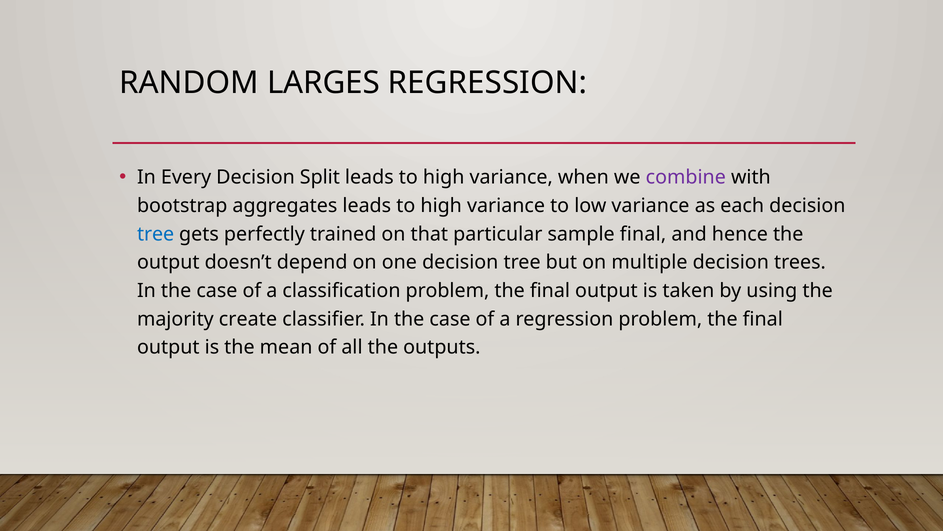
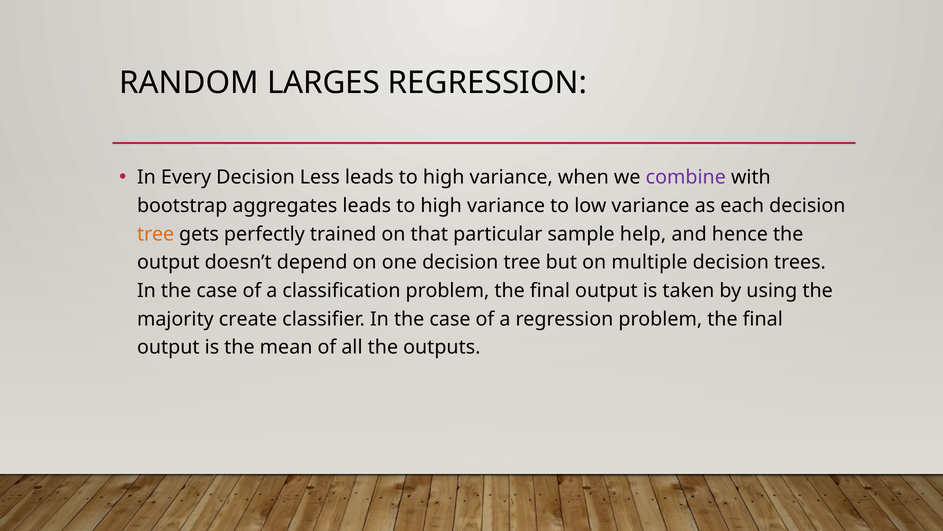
Split: Split -> Less (320, 177)
tree colour: blue -> orange (156, 234)
sample final: final -> help (643, 234)
